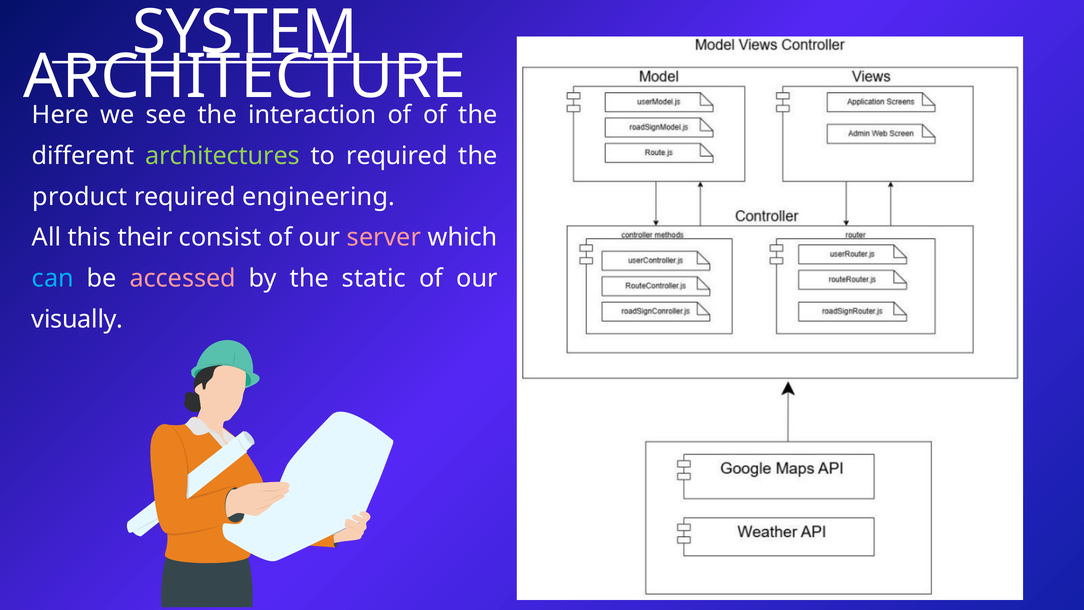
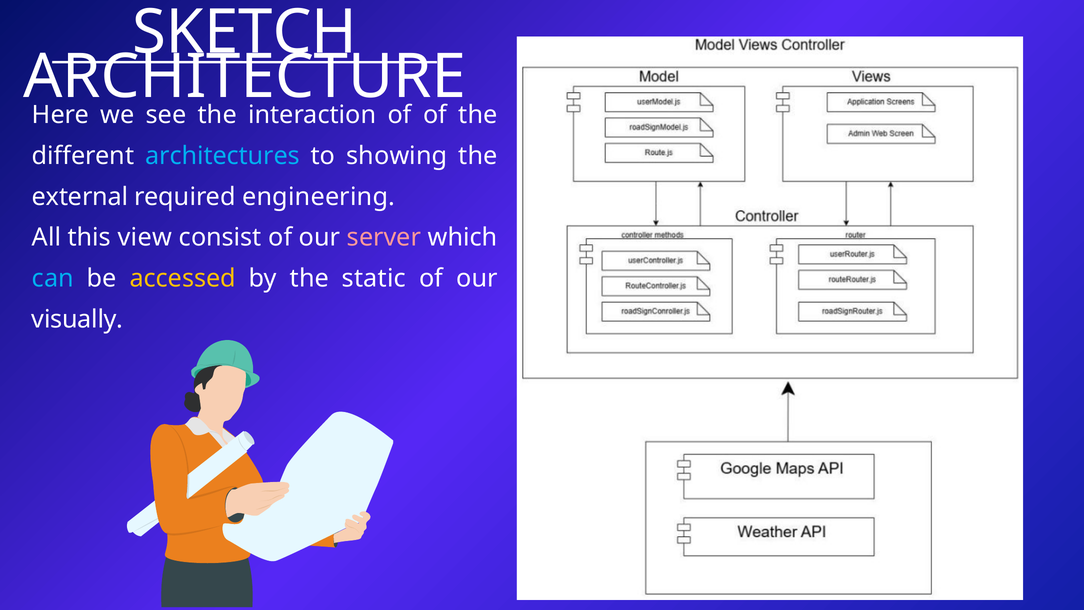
SYSTEM: SYSTEM -> SKETCH (245, 33)
architectures colour: light green -> light blue (223, 156)
to required: required -> showing (397, 156)
product: product -> external (80, 197)
their: their -> view (145, 237)
accessed colour: pink -> yellow (183, 278)
